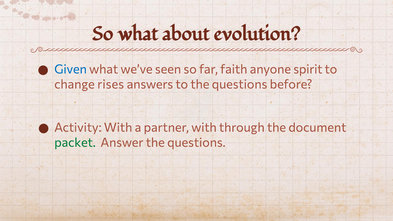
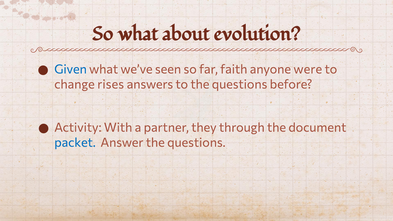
spirit: spirit -> were (308, 69)
partner with: with -> they (204, 128)
packet colour: green -> blue (75, 143)
